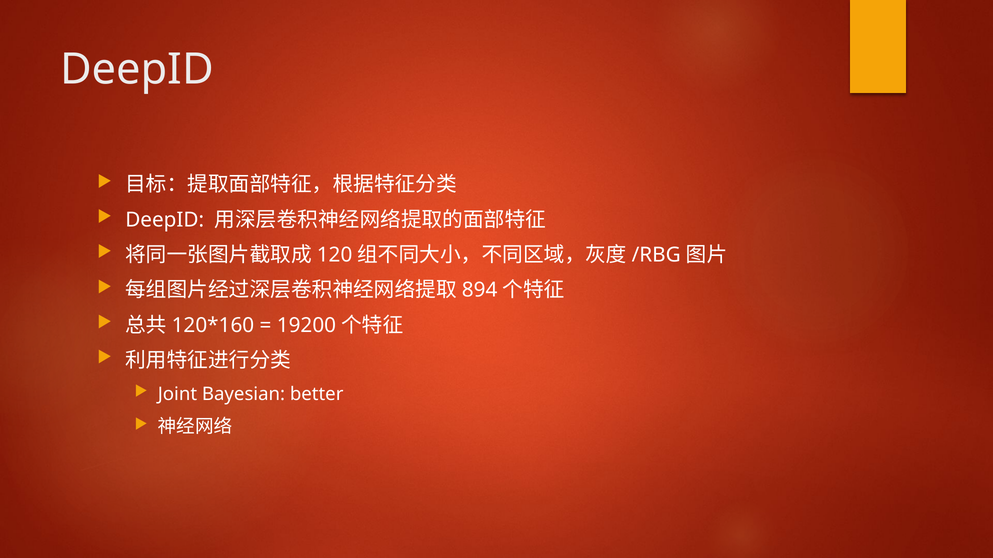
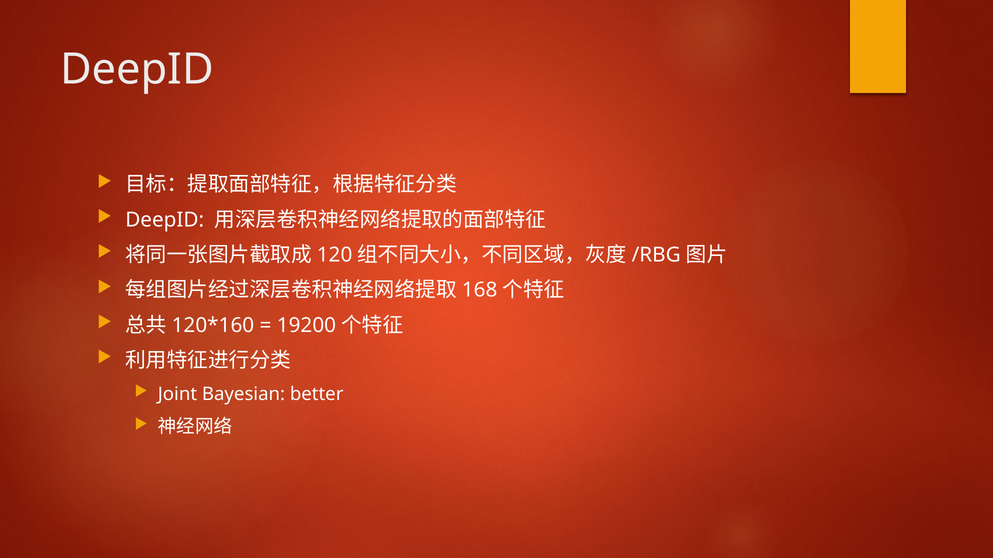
894: 894 -> 168 (480, 290)
